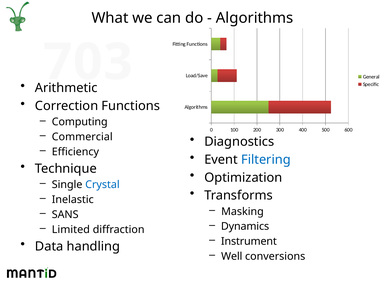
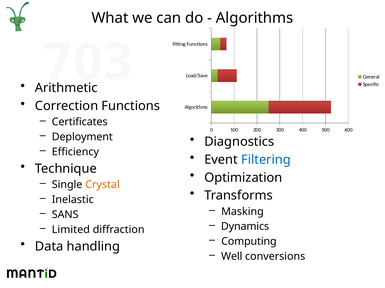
Computing: Computing -> Certificates (80, 122)
Commercial: Commercial -> Deployment (82, 137)
Crystal colour: blue -> orange (102, 185)
Instrument: Instrument -> Computing (249, 242)
